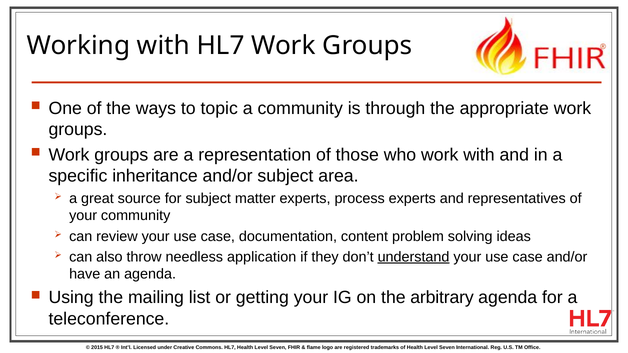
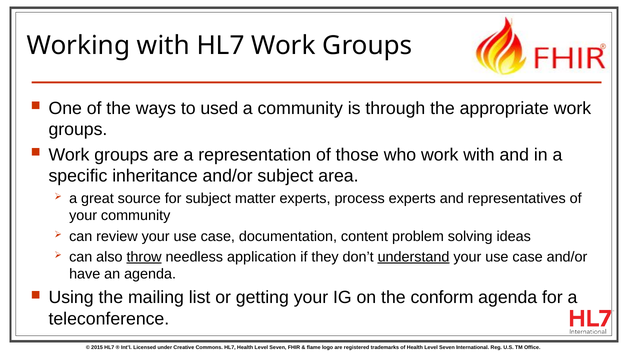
topic: topic -> used (219, 108)
throw underline: none -> present (144, 257)
arbitrary: arbitrary -> conform (442, 298)
